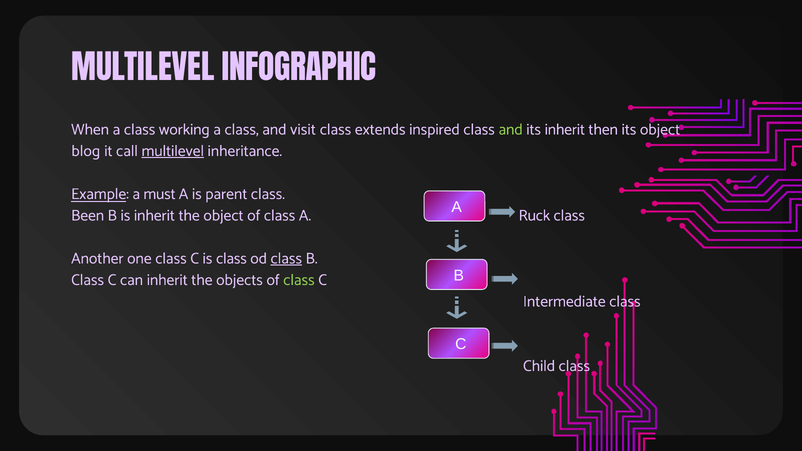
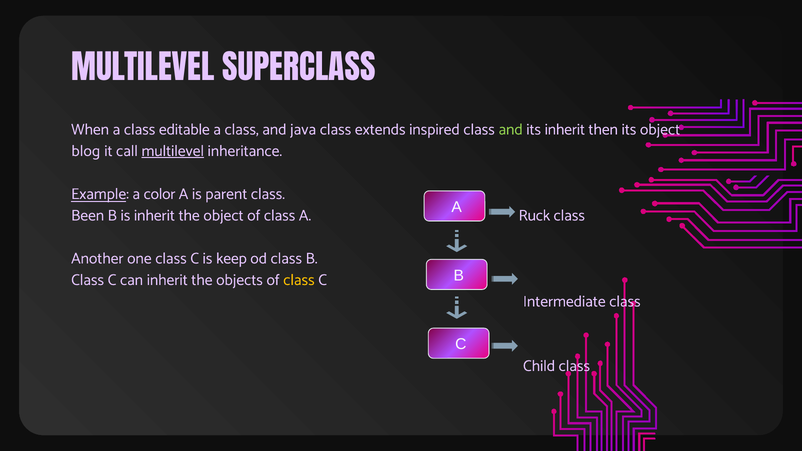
INFOGRAPHIC: INFOGRAPHIC -> SUPERCLASS (299, 69)
working: working -> editable (184, 129)
visit: visit -> java (303, 129)
must: must -> color (160, 194)
is class: class -> keep (231, 258)
class underline: present -> none (286, 258)
class colour: light green -> yellow (299, 280)
